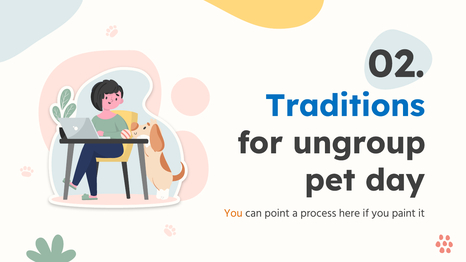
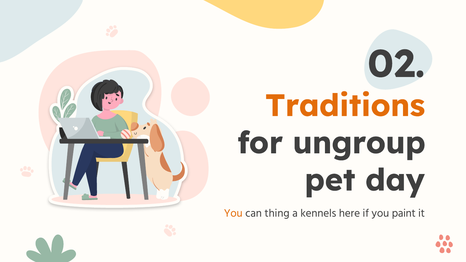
Traditions colour: blue -> orange (345, 106)
point: point -> thing (277, 213)
process: process -> kennels (318, 213)
